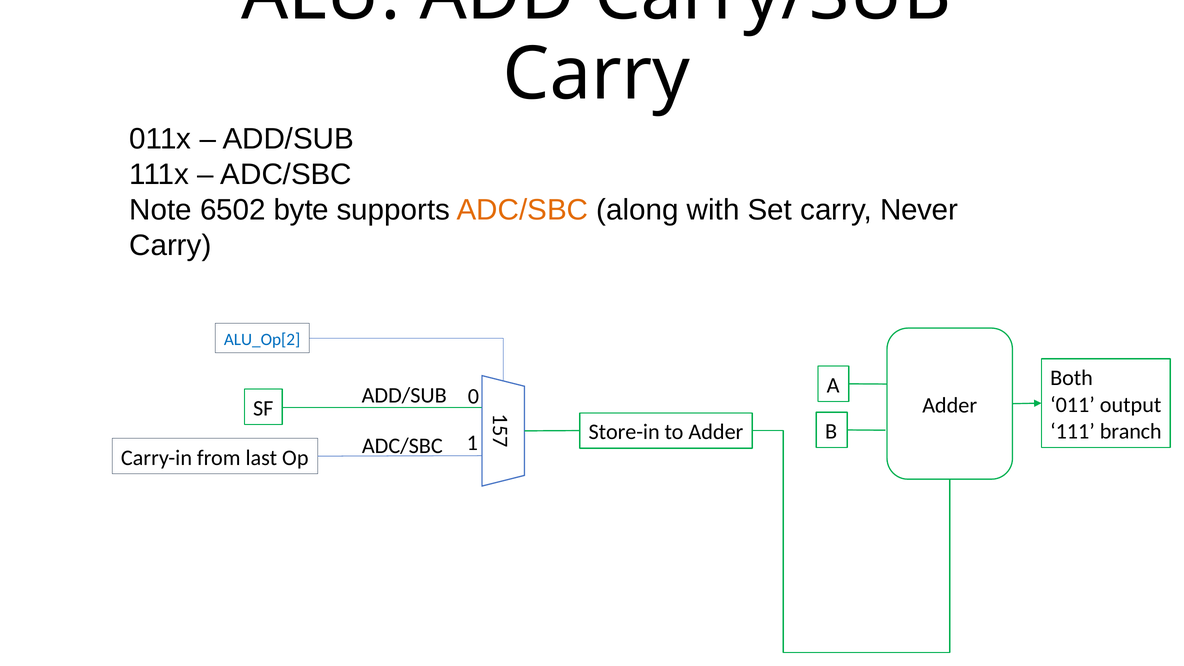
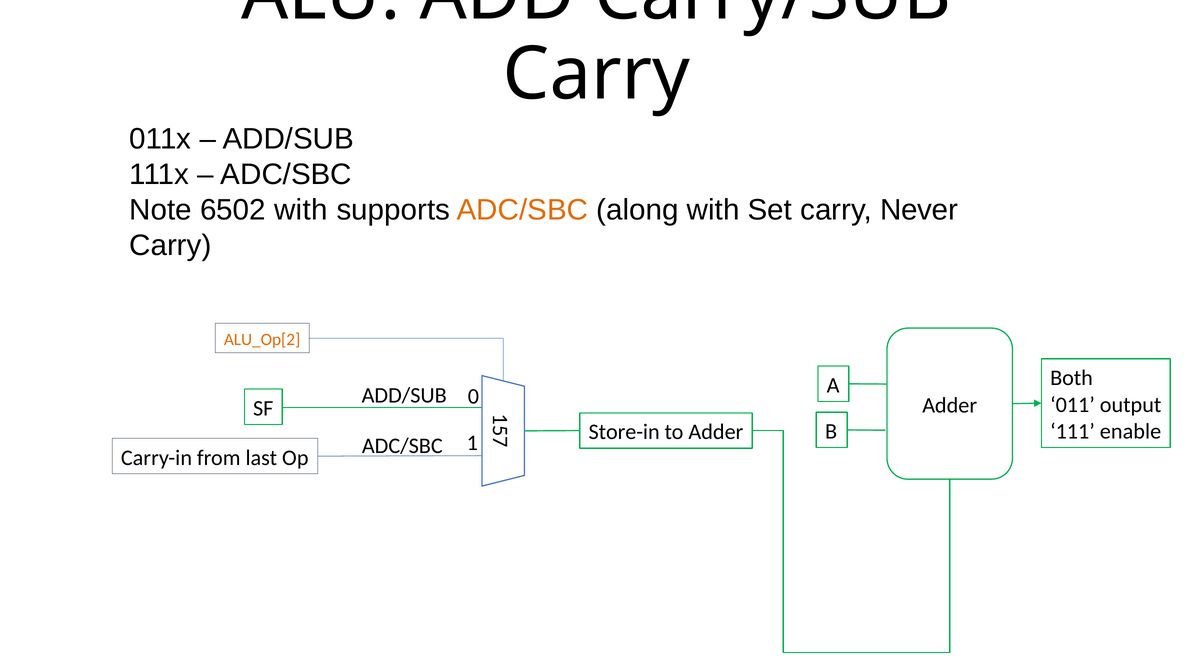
6502 byte: byte -> with (301, 210)
ALU_Op[2 colour: blue -> orange (262, 339)
branch: branch -> enable (1131, 431)
